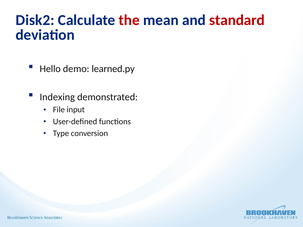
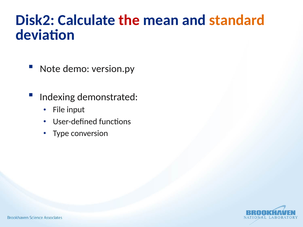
standard colour: red -> orange (237, 20)
Hello: Hello -> Note (50, 69)
learned.py: learned.py -> version.py (113, 69)
